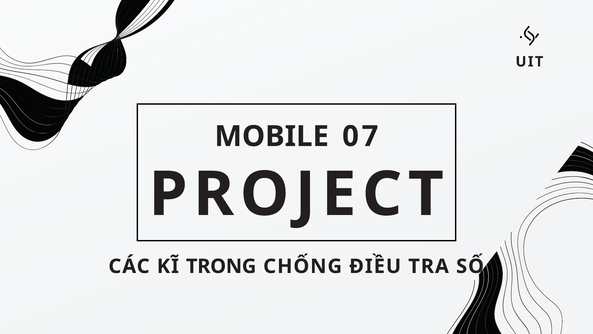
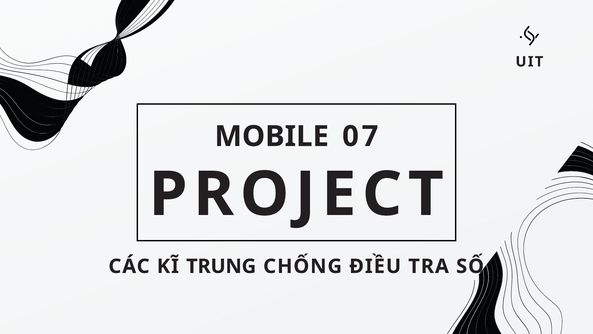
TRONG: TRONG -> TRUNG (221, 266)
